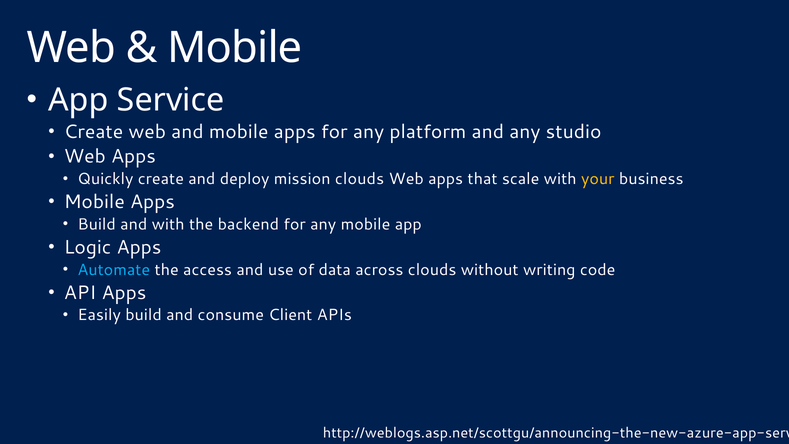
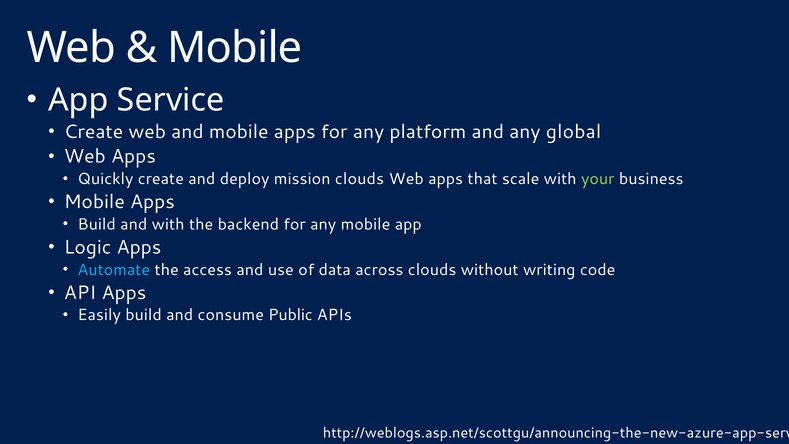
studio: studio -> global (574, 132)
your colour: yellow -> light green (598, 179)
Client: Client -> Public (290, 315)
